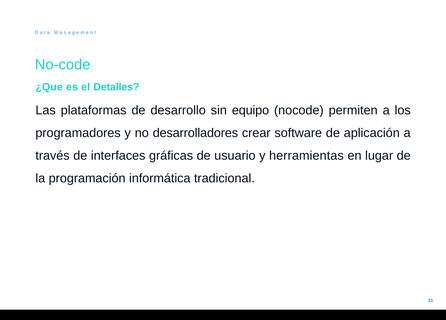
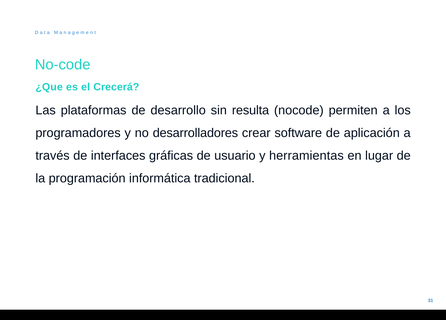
Detalles: Detalles -> Crecerá (116, 87)
equipo: equipo -> resulta (251, 110)
